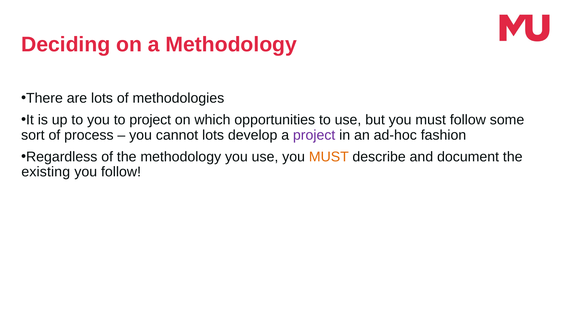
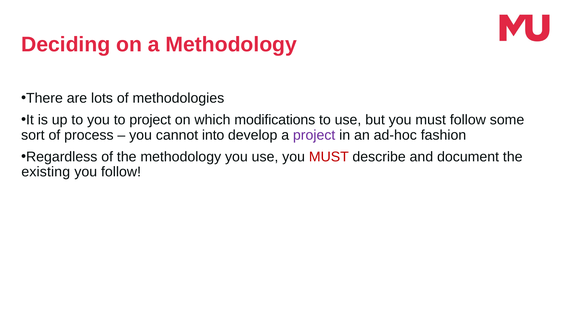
opportunities: opportunities -> modifications (275, 120)
cannot lots: lots -> into (213, 135)
MUST colour: orange -> red (329, 157)
